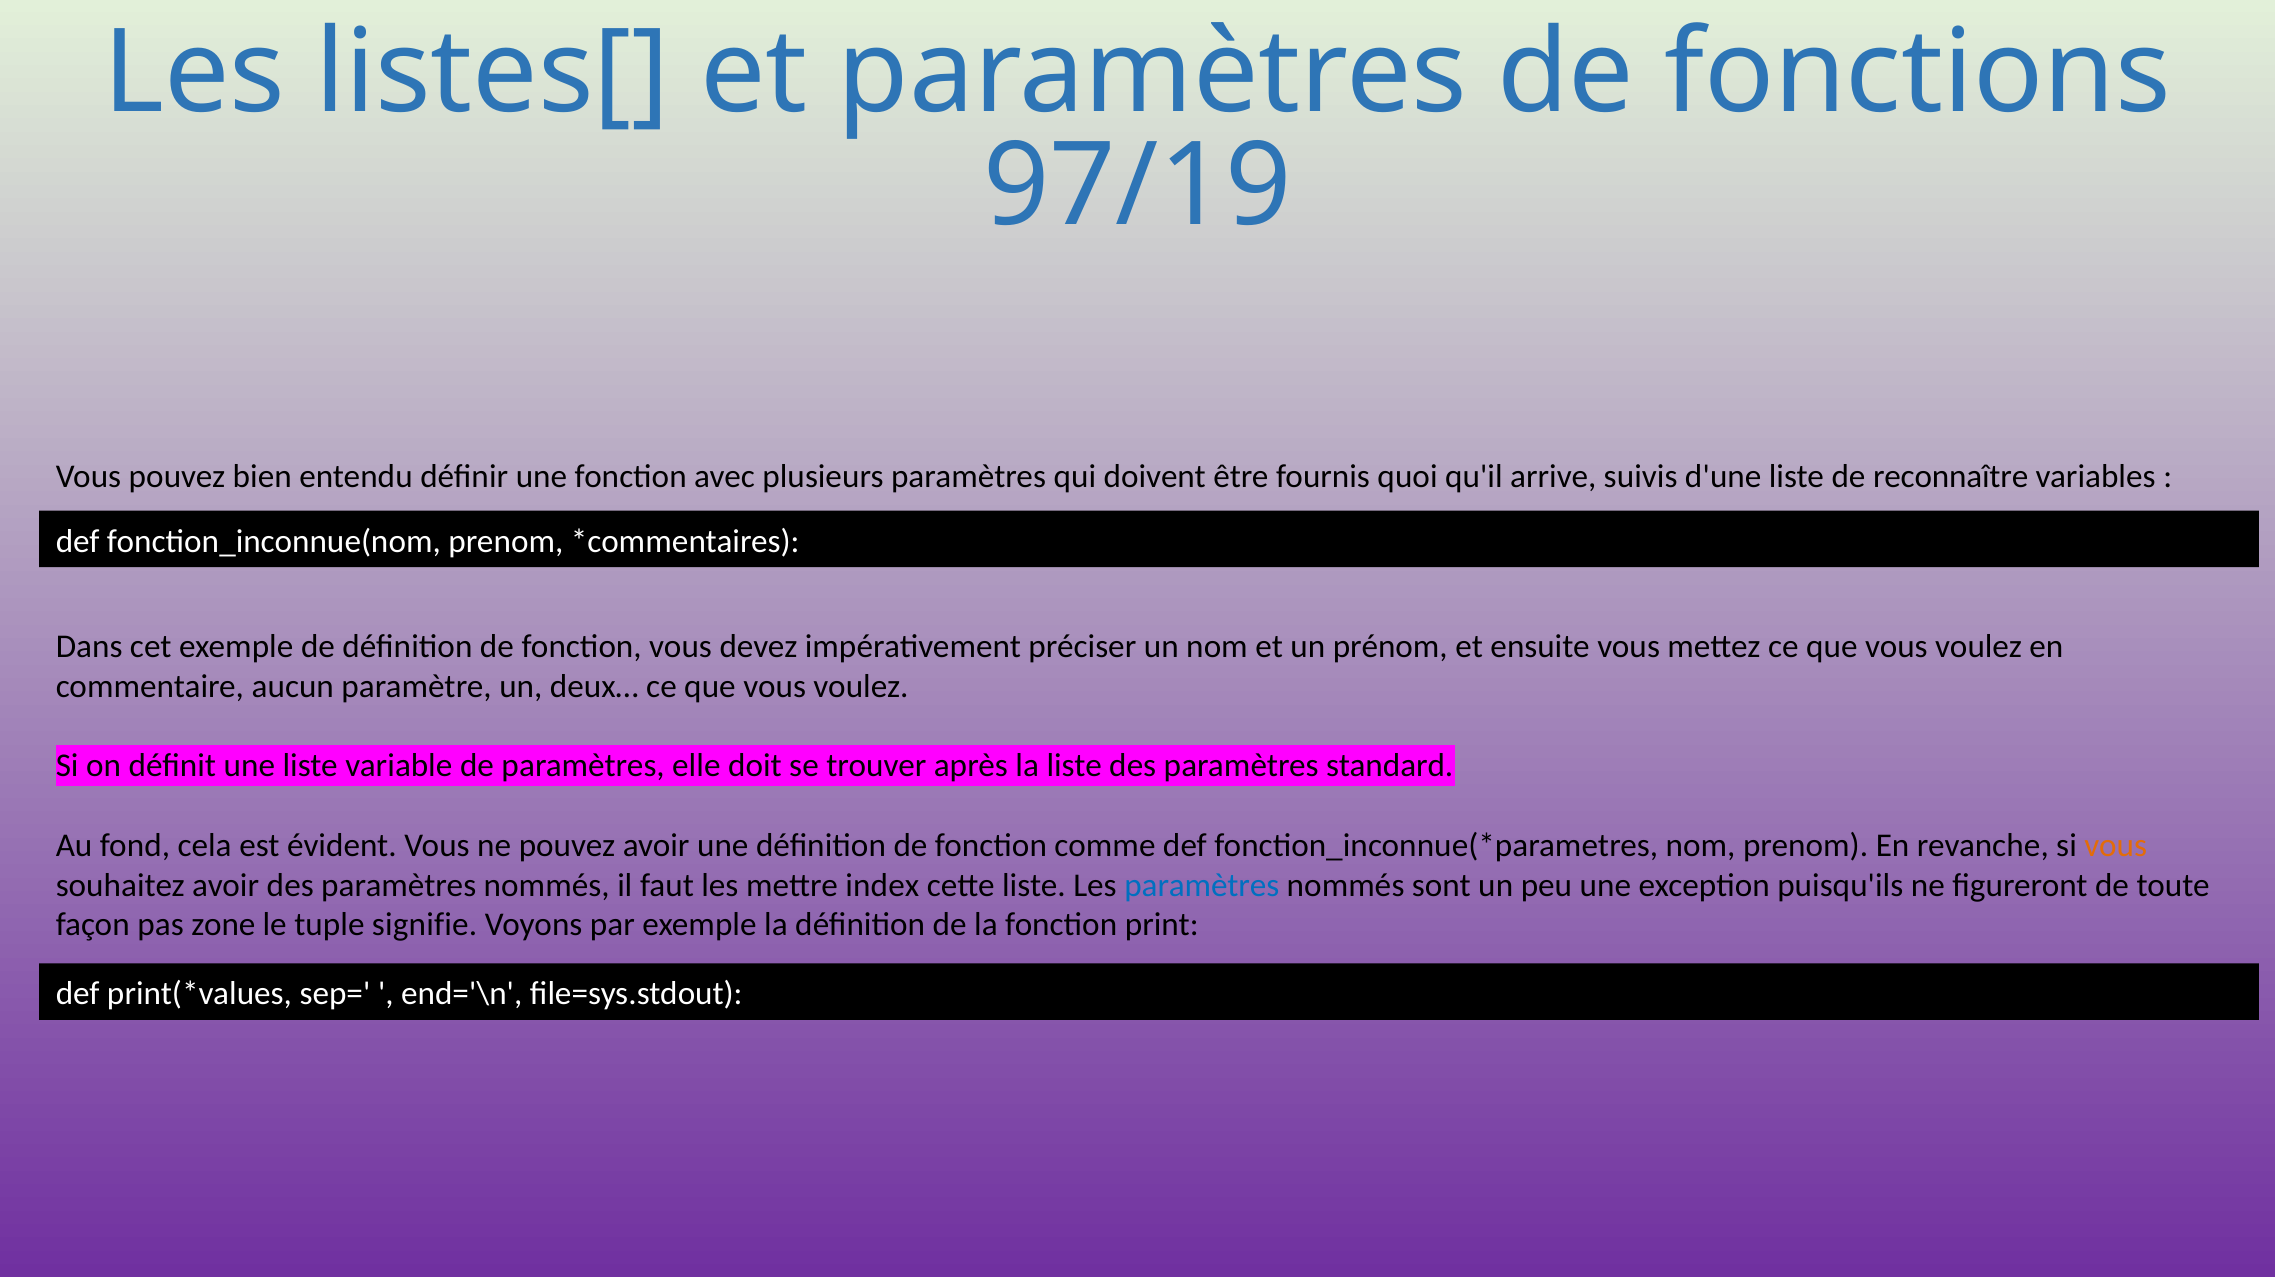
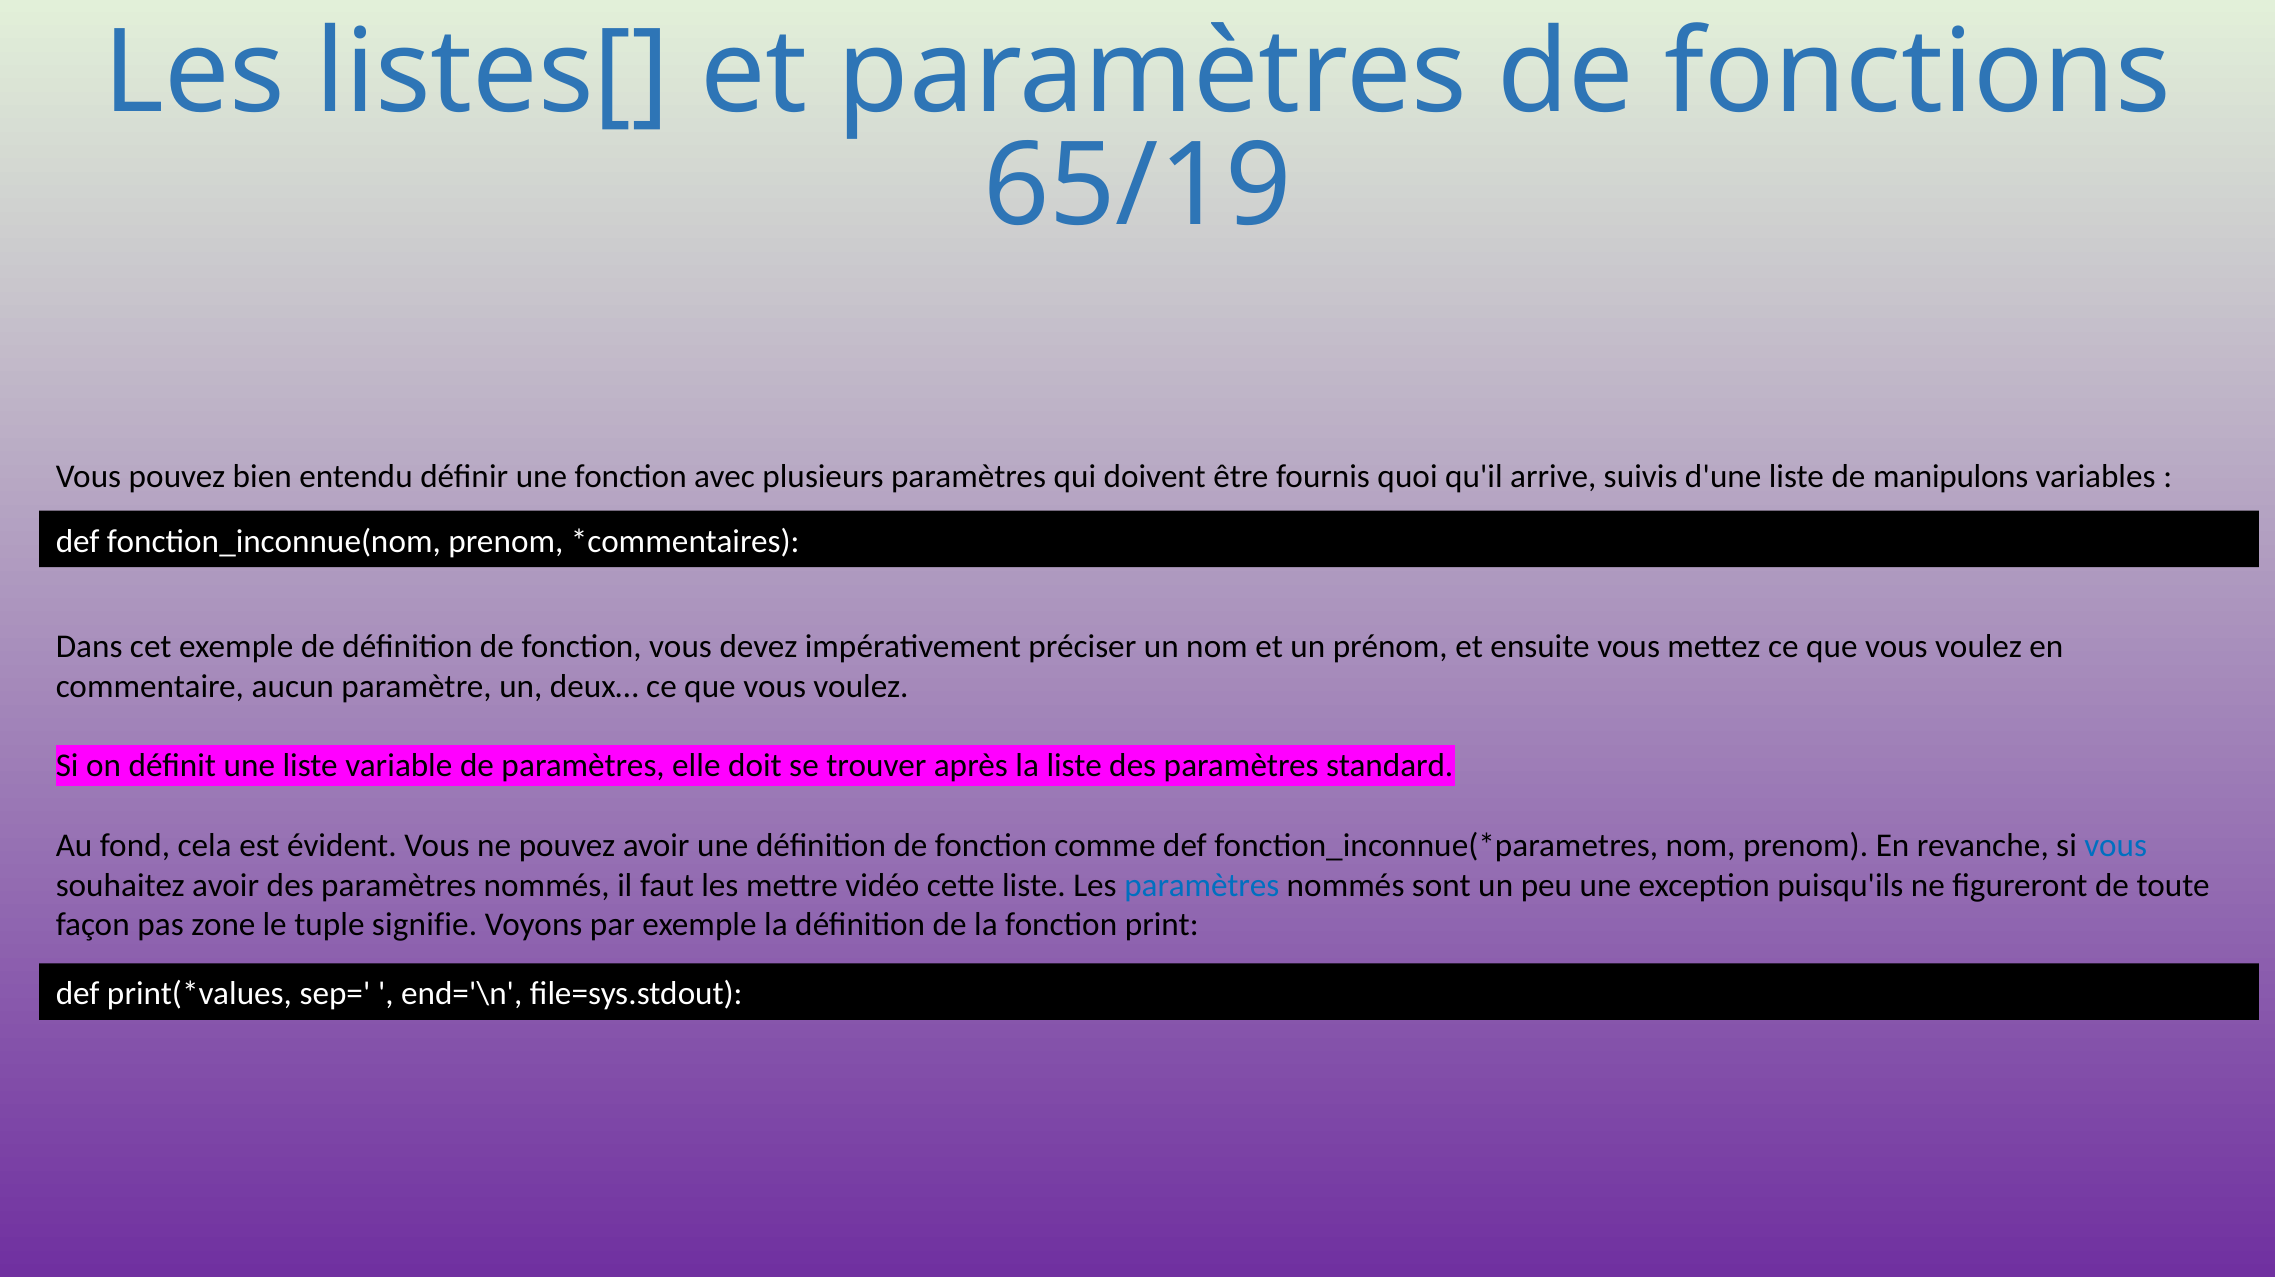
97/19: 97/19 -> 65/19 (1138, 187)
reconnaître: reconnaître -> manipulons (1951, 477)
vous colour: orange -> blue (2116, 846)
index: index -> vidéo (882, 886)
